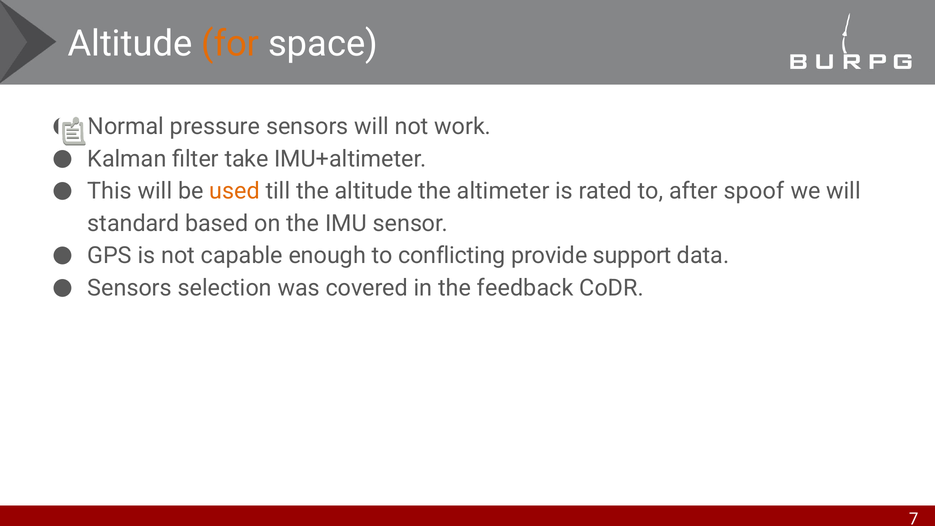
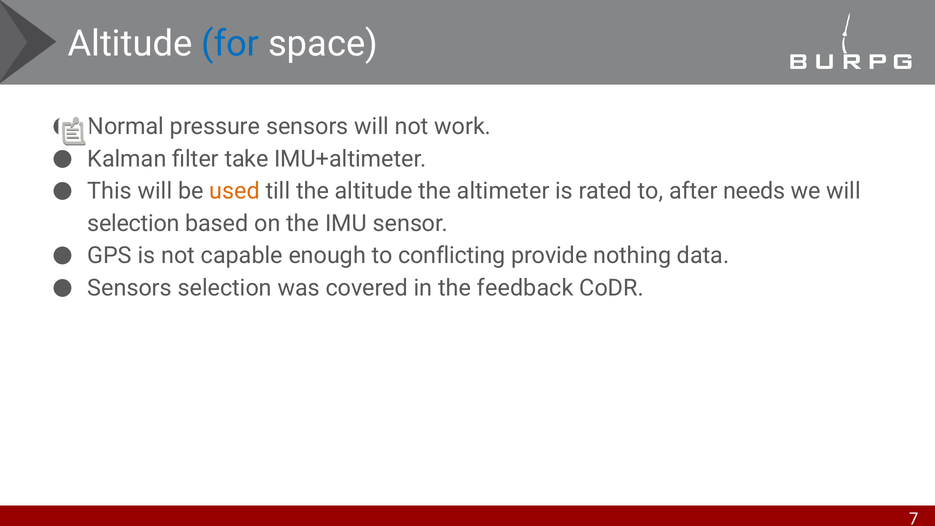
for colour: orange -> blue (230, 44)
spoof: spoof -> needs (754, 191)
standard: standard -> selection (133, 223)
support: support -> nothing (632, 256)
